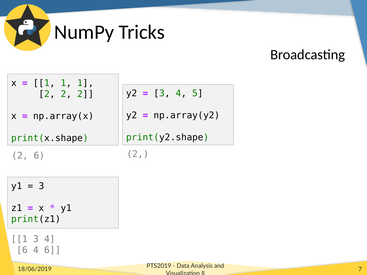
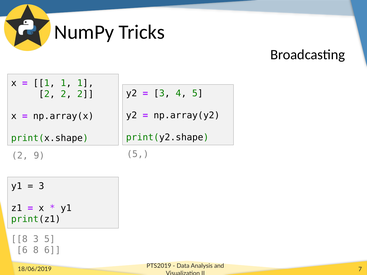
2: 2 -> 5 (138, 154)
2 6: 6 -> 9 (39, 156)
1: 1 -> 8 (19, 239)
4: 4 -> 5 (50, 239)
6 4: 4 -> 8 (36, 250)
